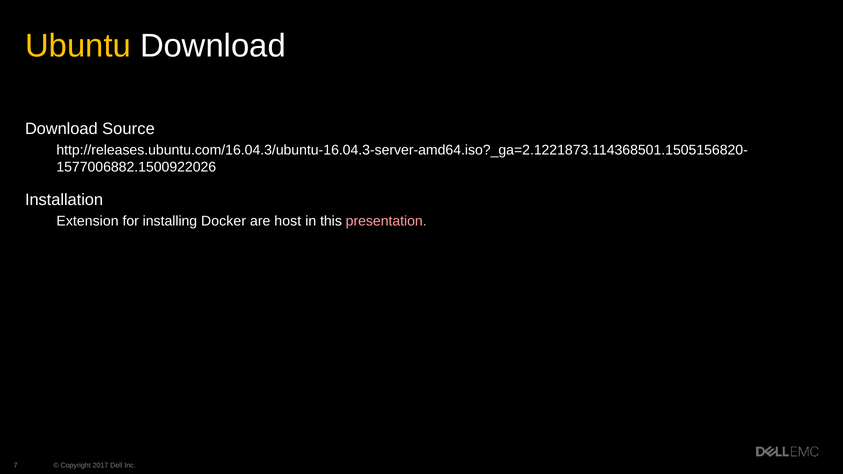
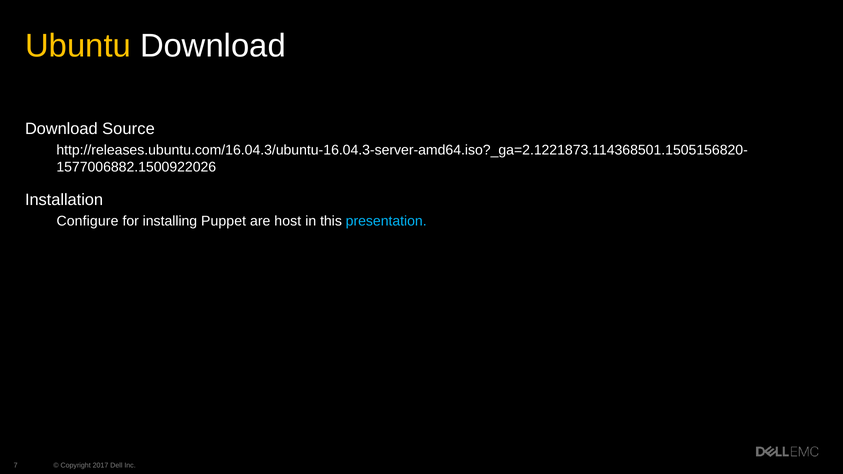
Extension: Extension -> Configure (87, 221)
Docker: Docker -> Puppet (224, 221)
presentation colour: pink -> light blue (386, 221)
